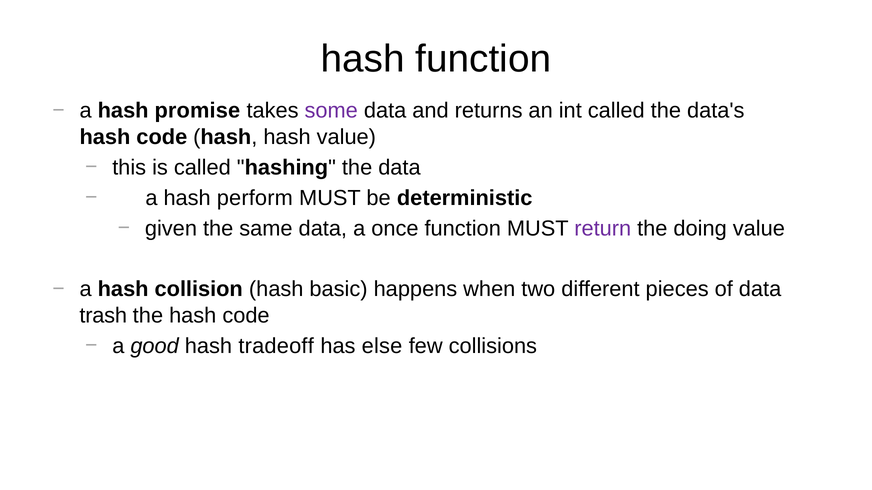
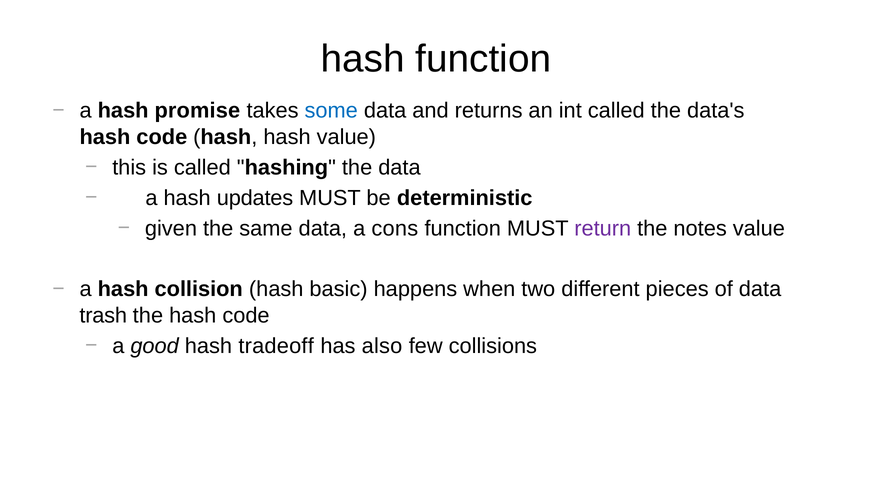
some colour: purple -> blue (331, 111)
perform: perform -> updates (255, 198)
once: once -> cons (395, 229)
doing: doing -> notes (700, 229)
else: else -> also (382, 346)
